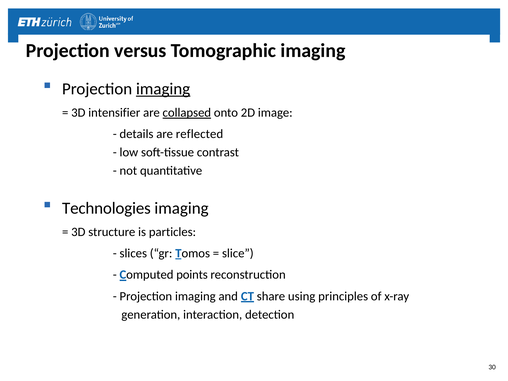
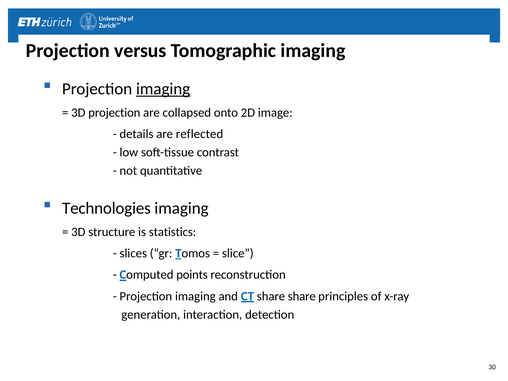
3D intensifier: intensifier -> projection (114, 113)
collapsed underline: present -> none (187, 113)
particles: particles -> statistics (173, 232)
share using: using -> share (302, 296)
